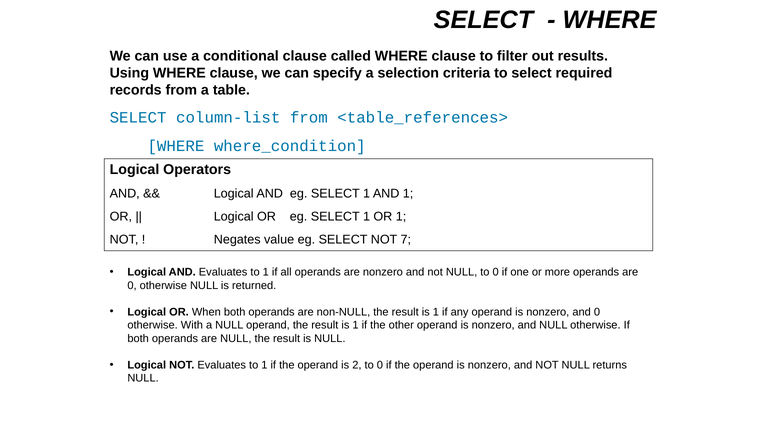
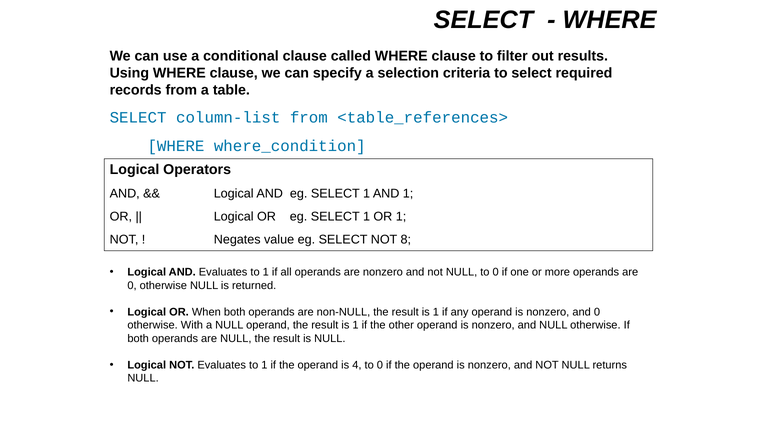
7: 7 -> 8 (406, 239)
2: 2 -> 4 (357, 365)
